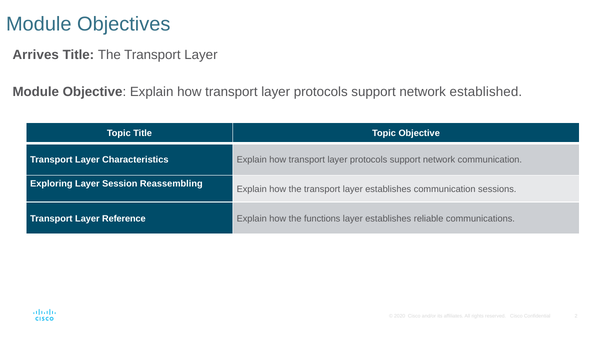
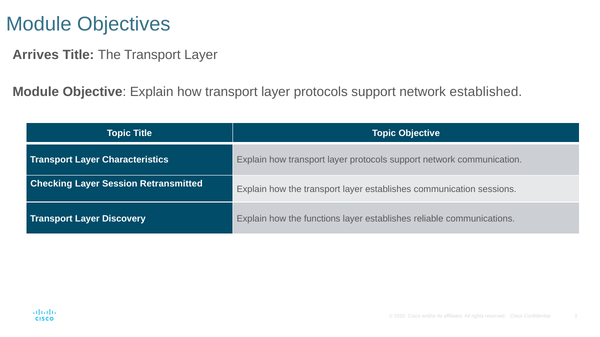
Exploring: Exploring -> Checking (51, 184)
Reassembling: Reassembling -> Retransmitted (171, 184)
Reference: Reference -> Discovery (124, 219)
